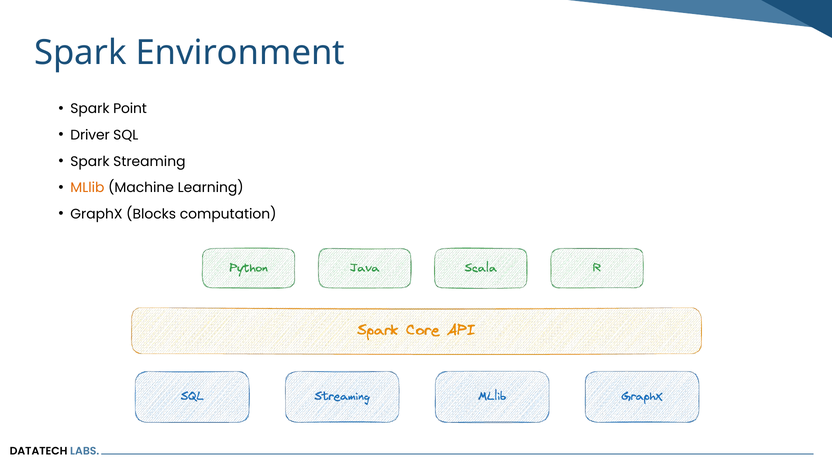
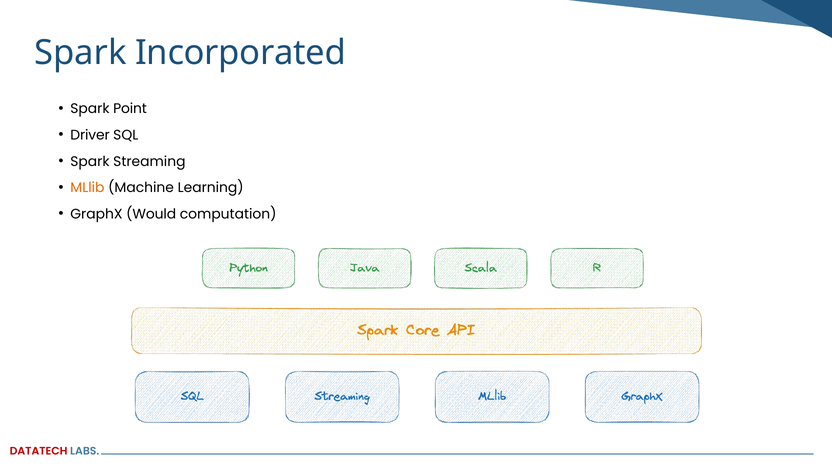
Environment: Environment -> Incorporated (240, 53)
Blocks: Blocks -> Would (151, 214)
DATATECH colour: black -> red (39, 451)
